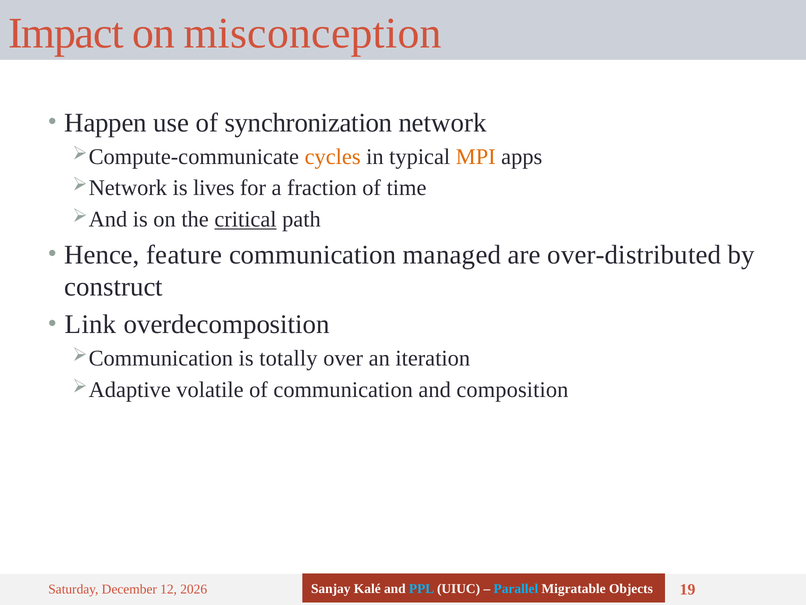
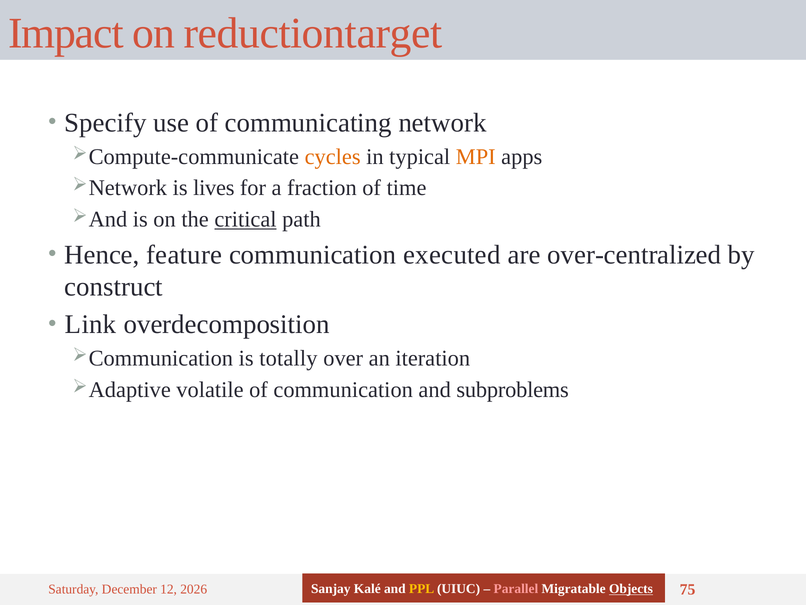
misconception: misconception -> reductiontarget (313, 33)
Happen: Happen -> Specify (105, 123)
synchronization: synchronization -> communicating (308, 123)
managed: managed -> executed (452, 254)
over-distributed: over-distributed -> over-centralized (634, 254)
composition: composition -> subproblems (513, 389)
PPL colour: light blue -> yellow (422, 588)
Parallel colour: light blue -> pink (516, 588)
Objects underline: none -> present (631, 588)
19: 19 -> 75 (688, 589)
